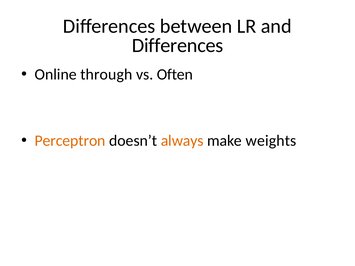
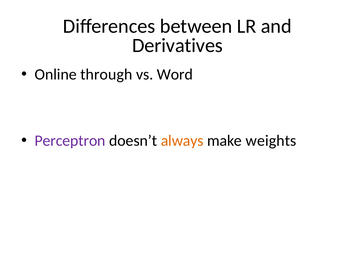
Differences: Differences -> Derivatives (177, 46)
Often: Often -> Word (175, 74)
Perceptron colour: orange -> purple (70, 141)
